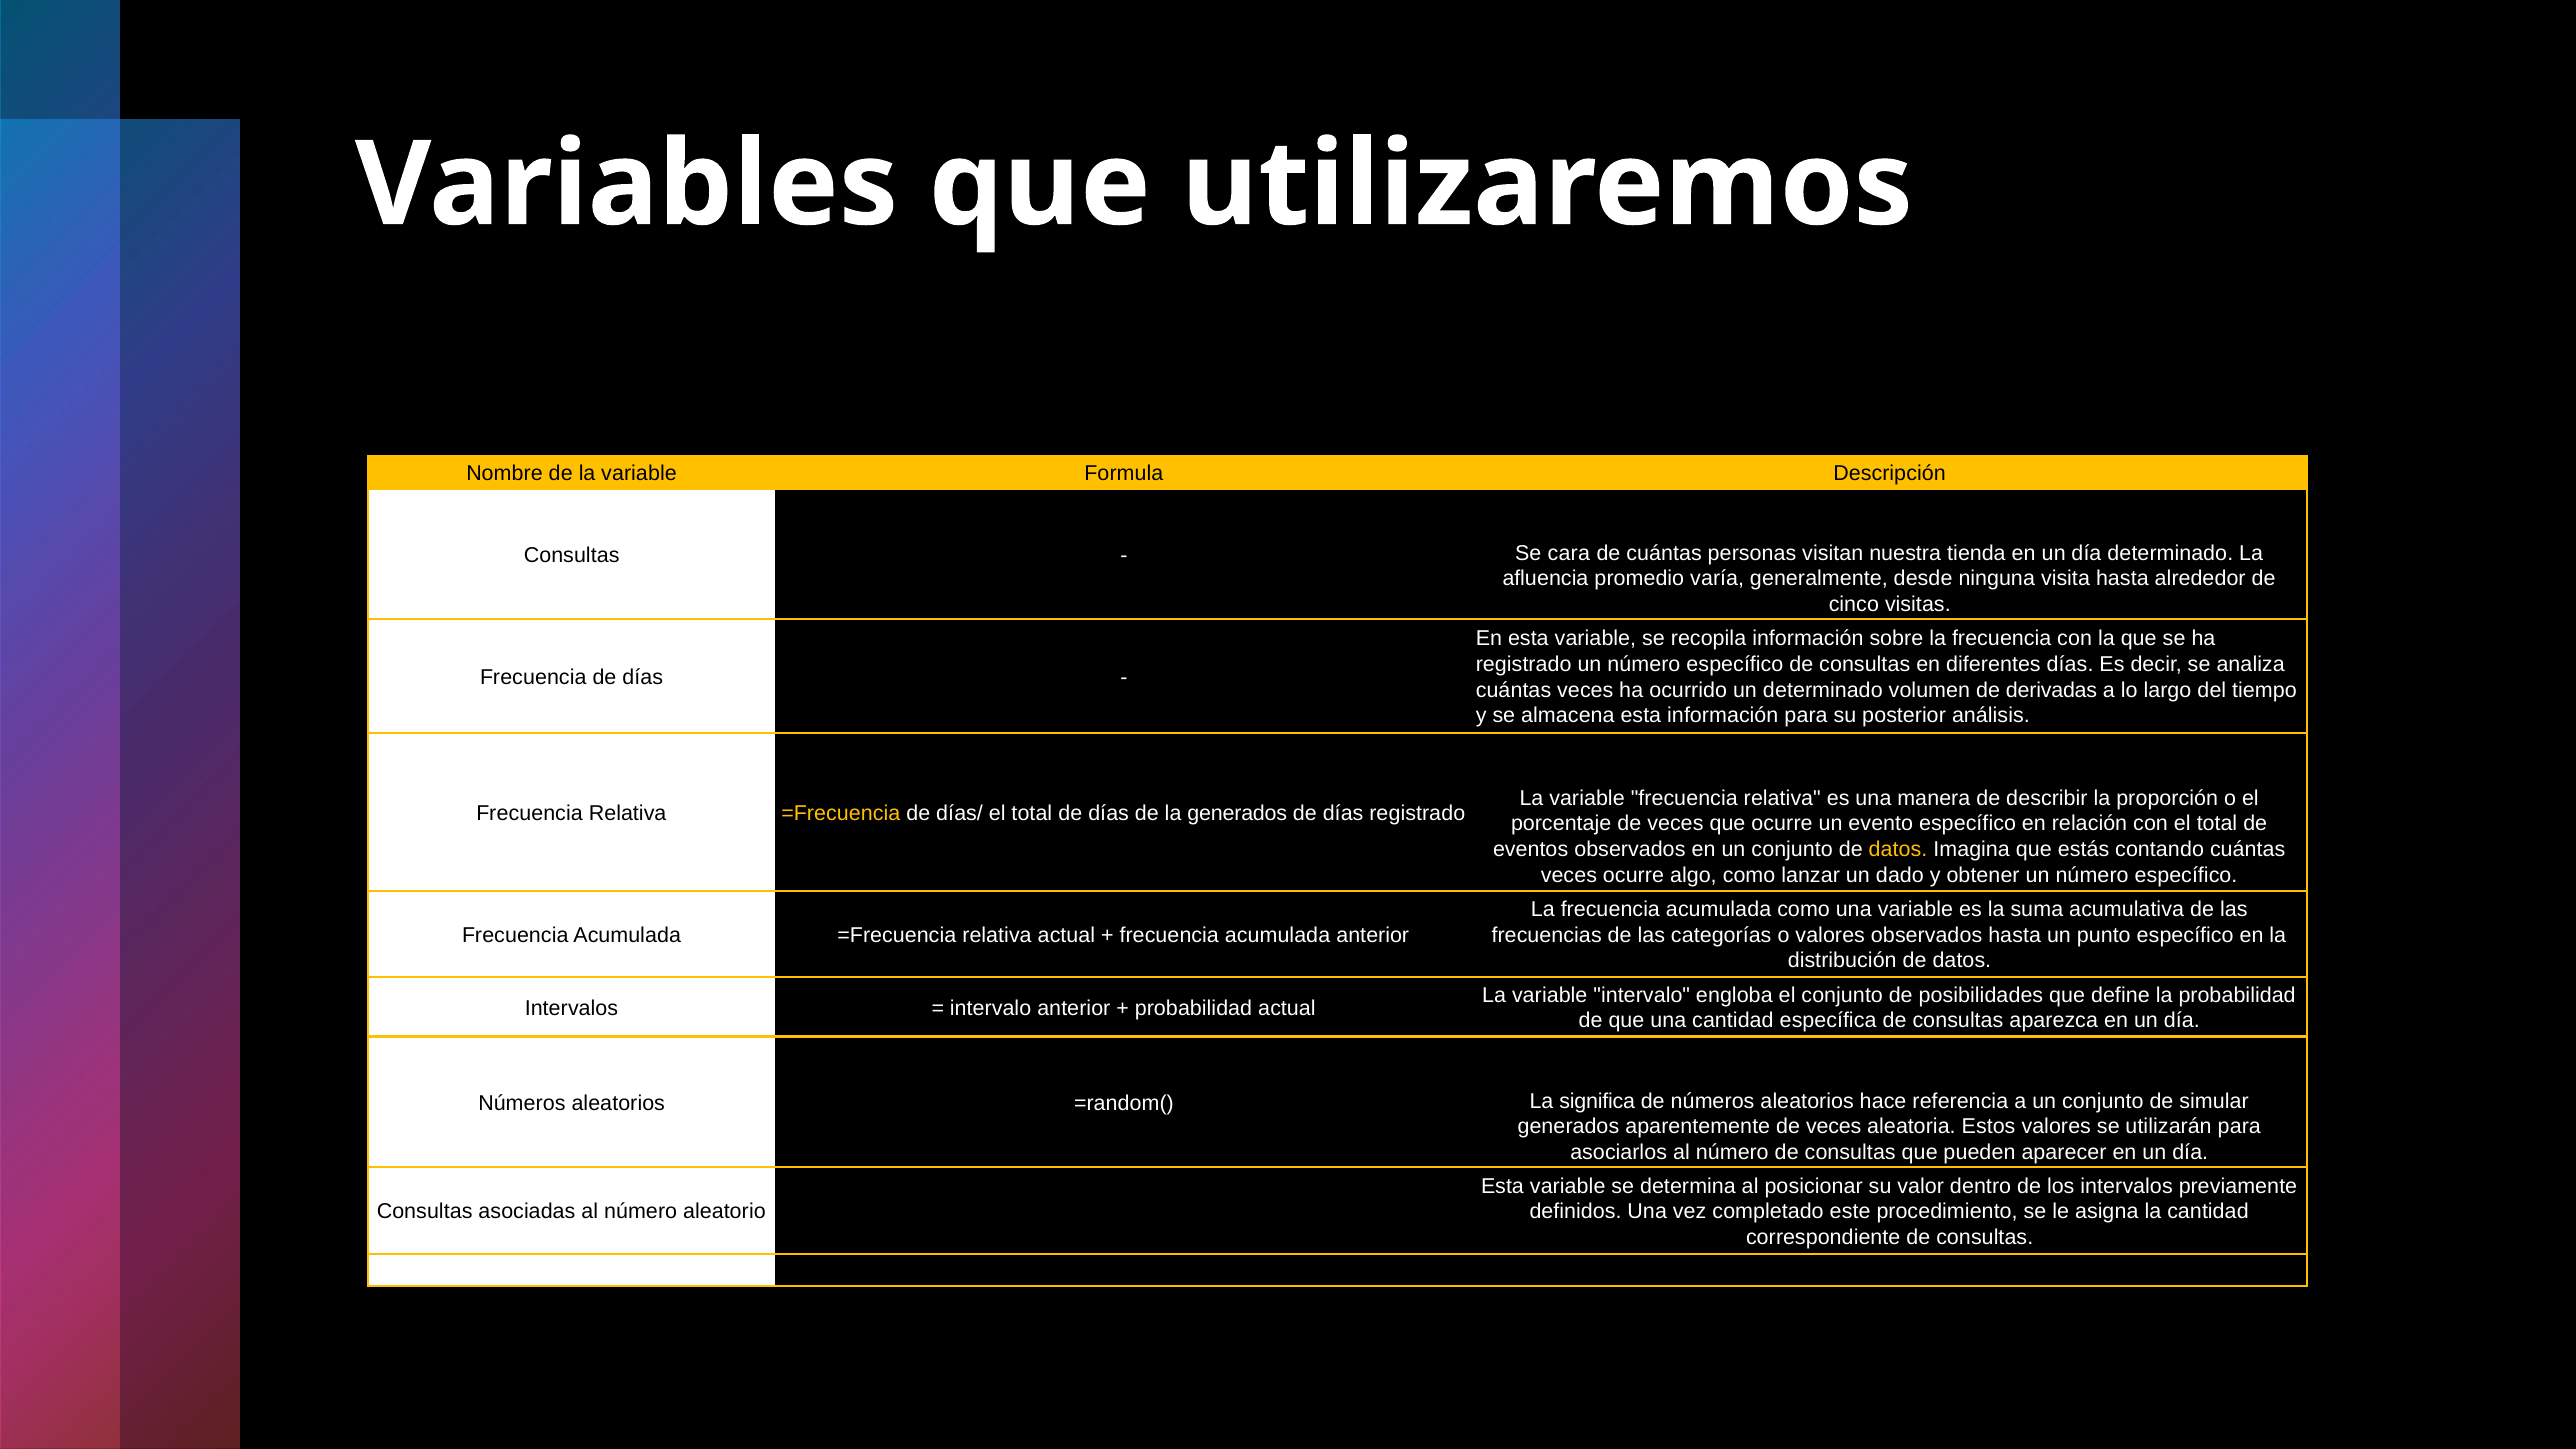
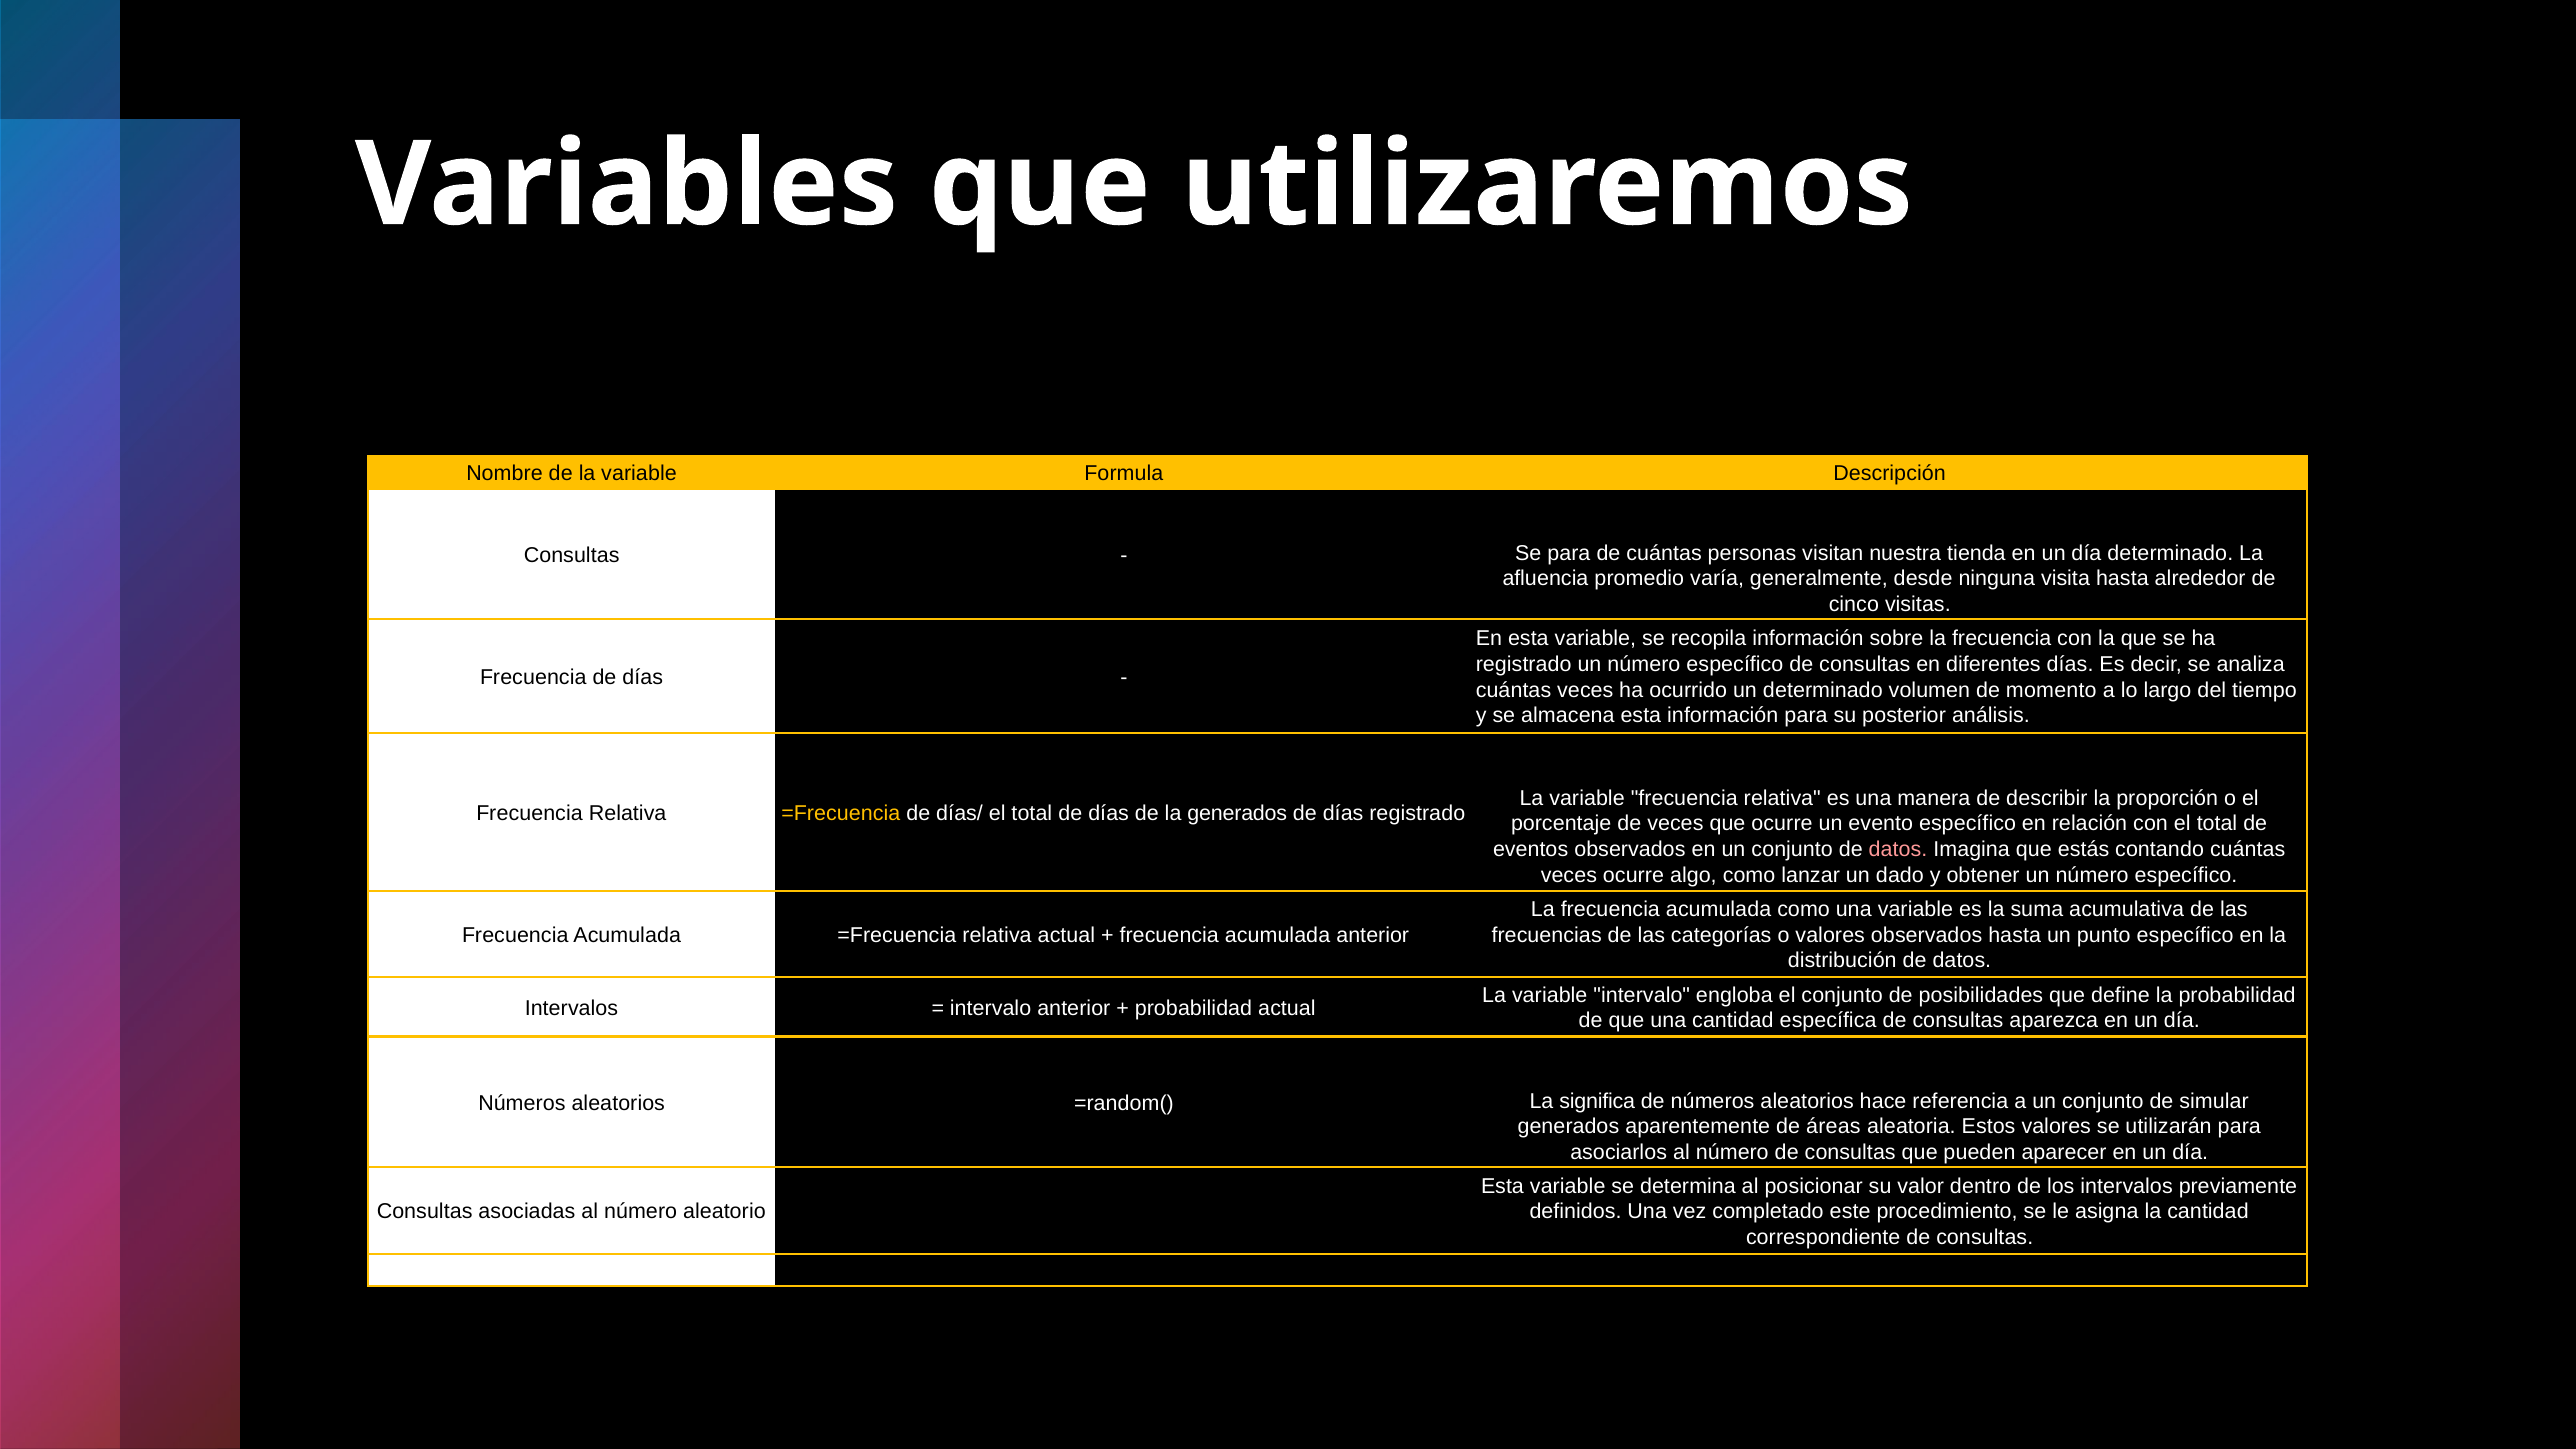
Se cara: cara -> para (1569, 553)
derivadas: derivadas -> momento (2051, 690)
datos colour: yellow -> pink (1898, 849)
aparentemente de veces: veces -> áreas (1833, 1127)
